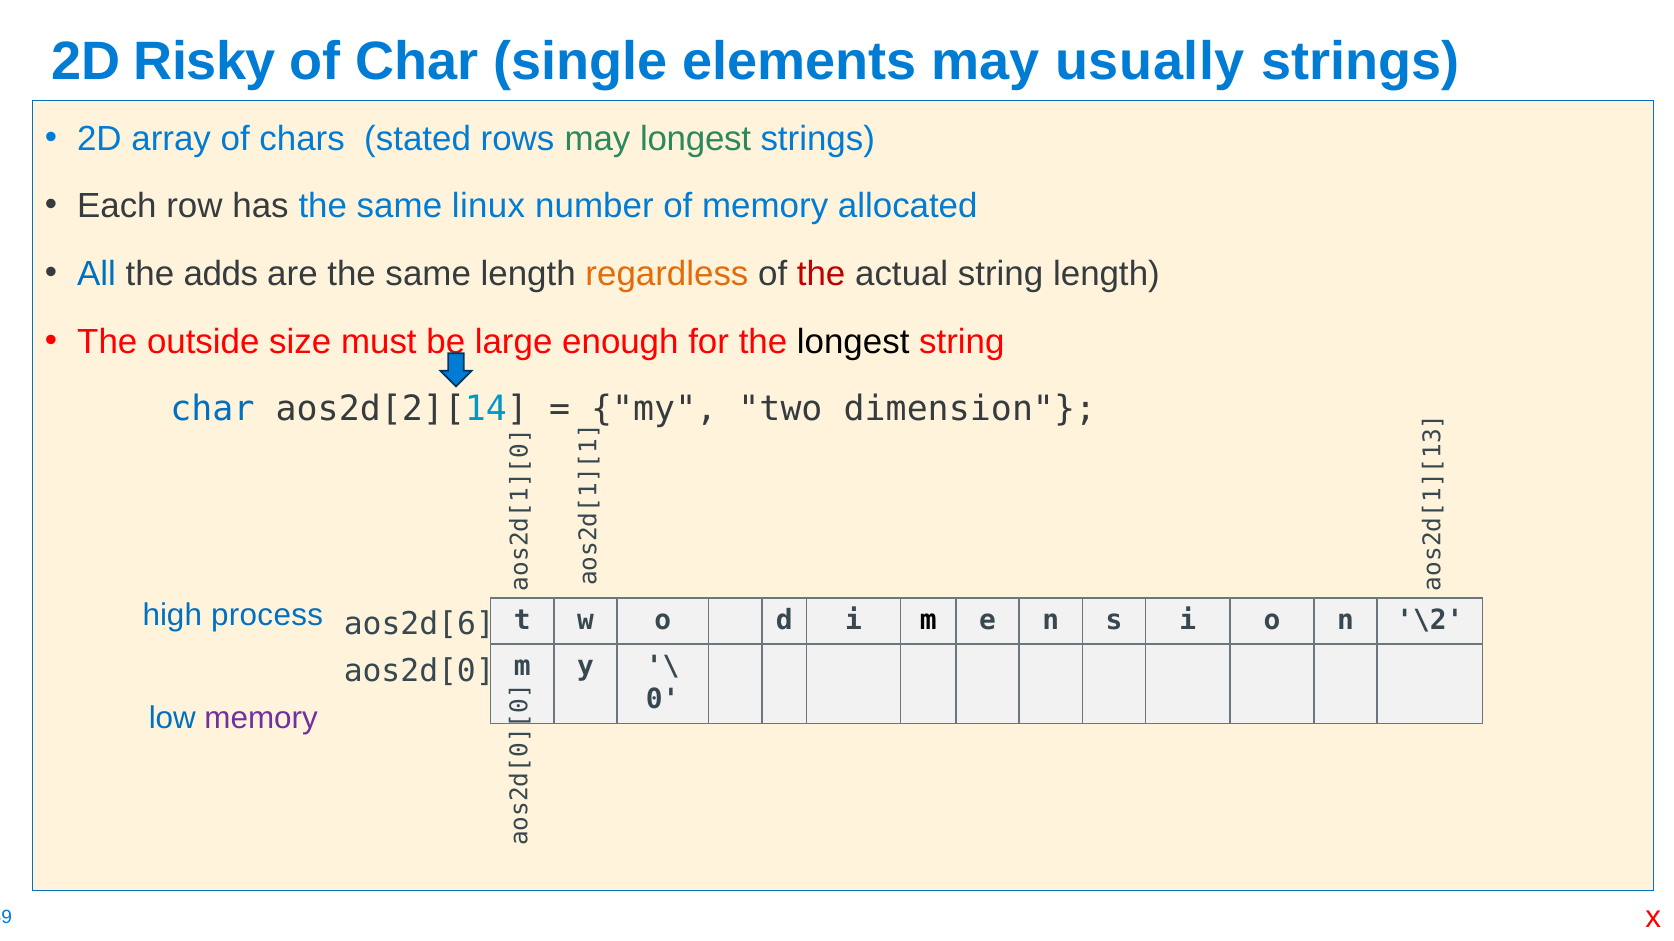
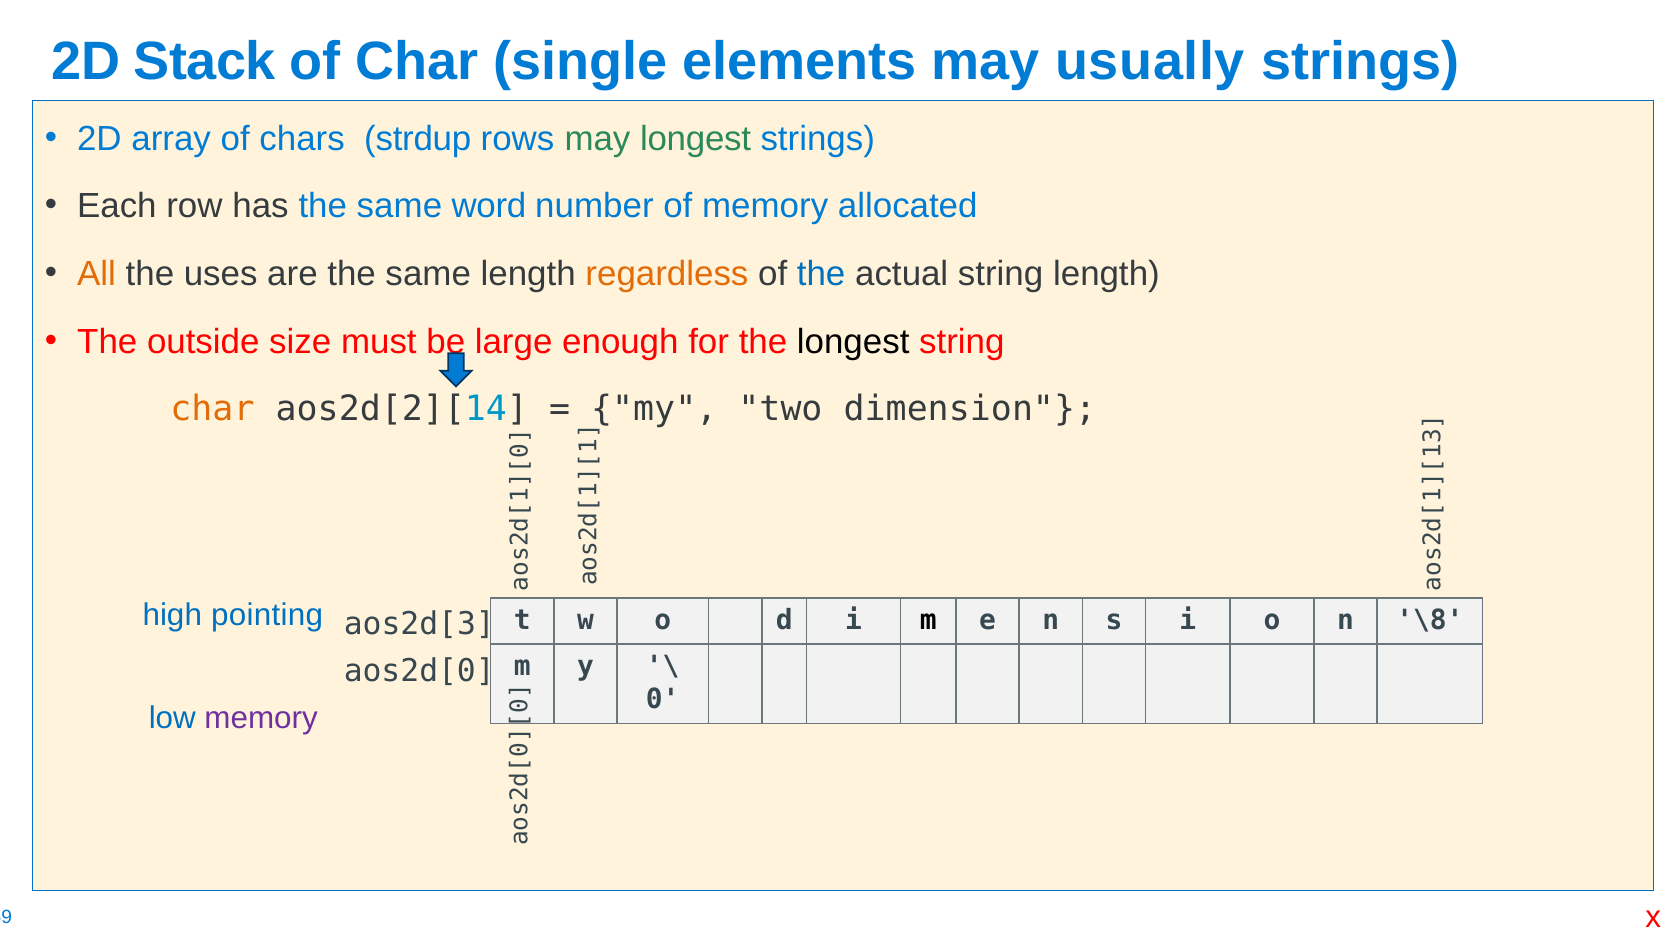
Risky: Risky -> Stack (205, 62)
stated: stated -> strdup (418, 139)
linux: linux -> word (489, 207)
All colour: blue -> orange (97, 274)
adds: adds -> uses (221, 274)
the colour: red -> blue (821, 274)
char colour: blue -> orange (212, 410)
process: process -> pointing (267, 616)
\2: \2 -> \8 (1430, 621)
aos2d[6: aos2d[6 -> aos2d[3 (419, 625)
